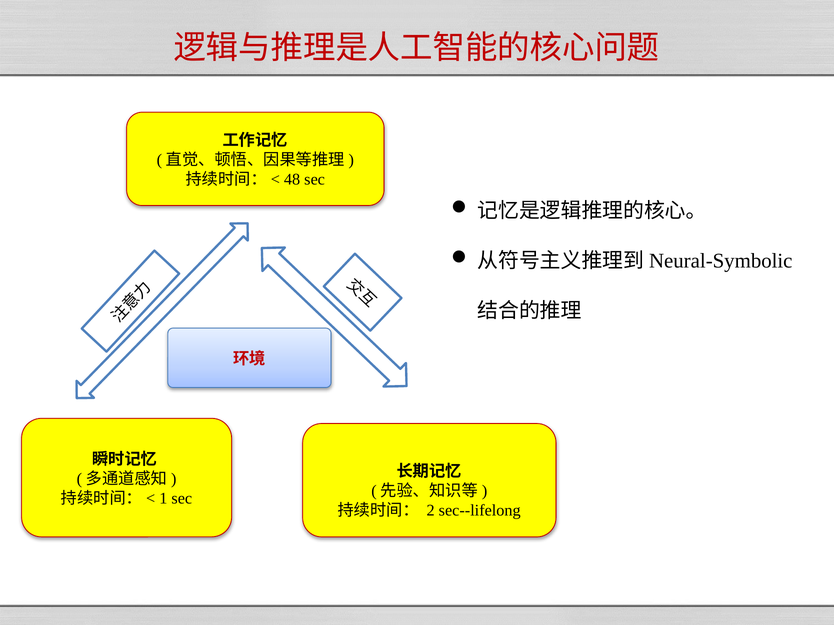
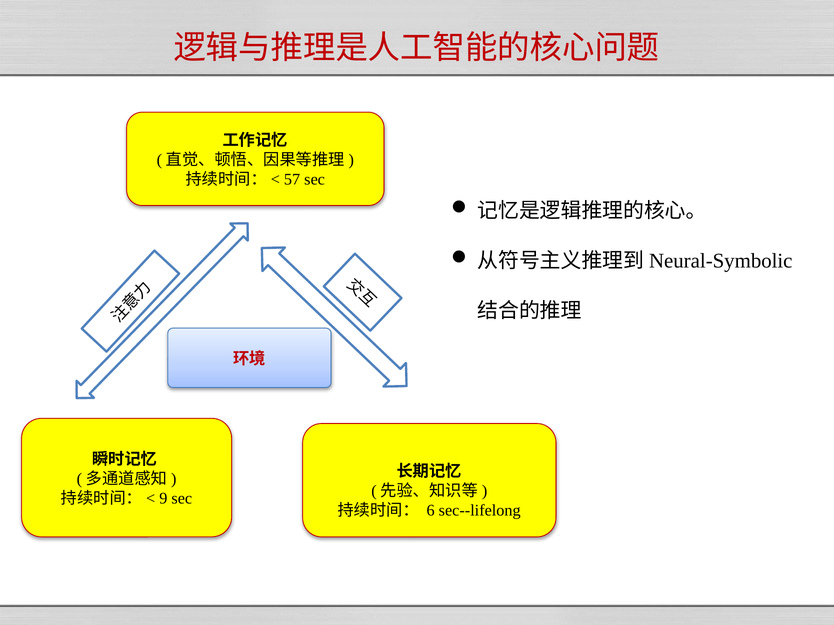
48: 48 -> 57 (292, 180)
1: 1 -> 9 (163, 499)
2: 2 -> 6 (431, 511)
